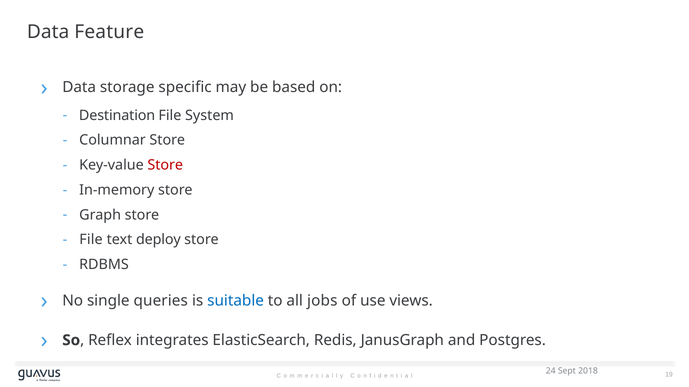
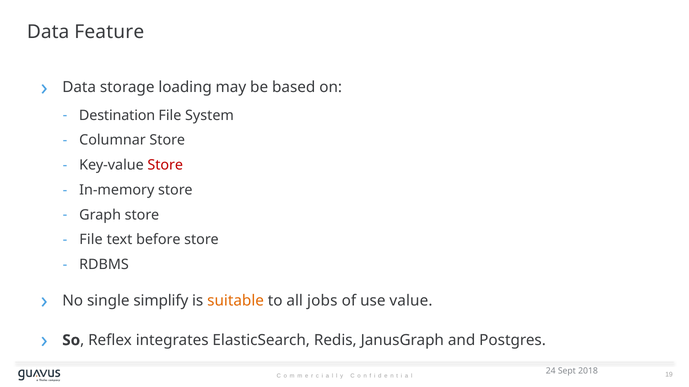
specific: specific -> loading (185, 87)
deploy: deploy -> before (158, 240)
queries: queries -> simplify (161, 301)
suitable colour: blue -> orange (236, 301)
views: views -> value (411, 301)
